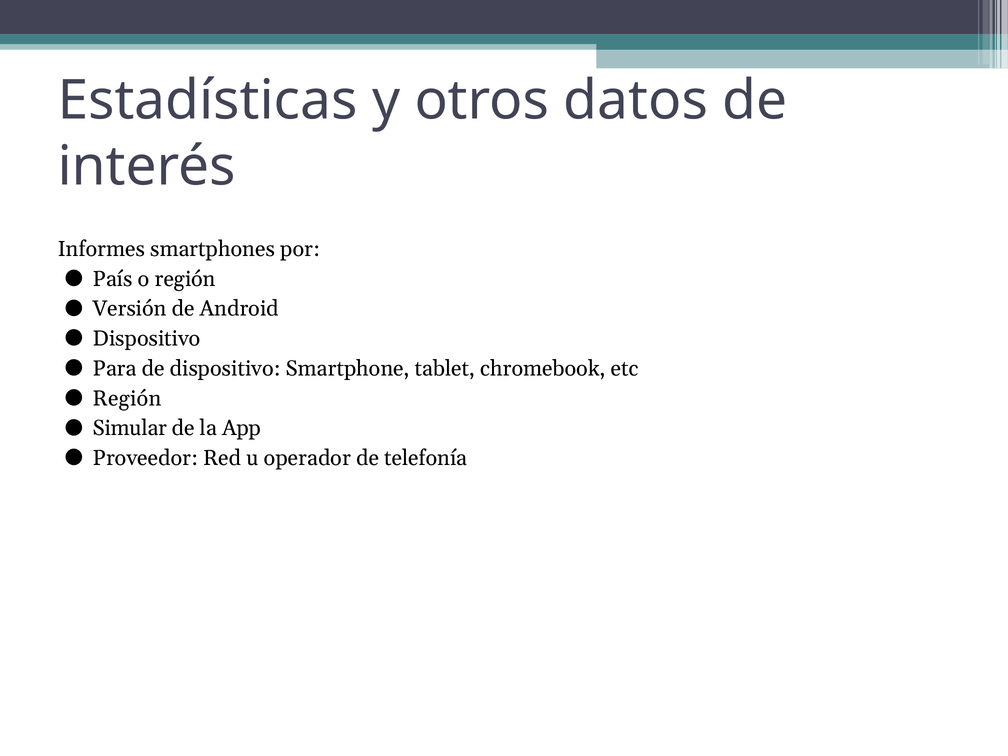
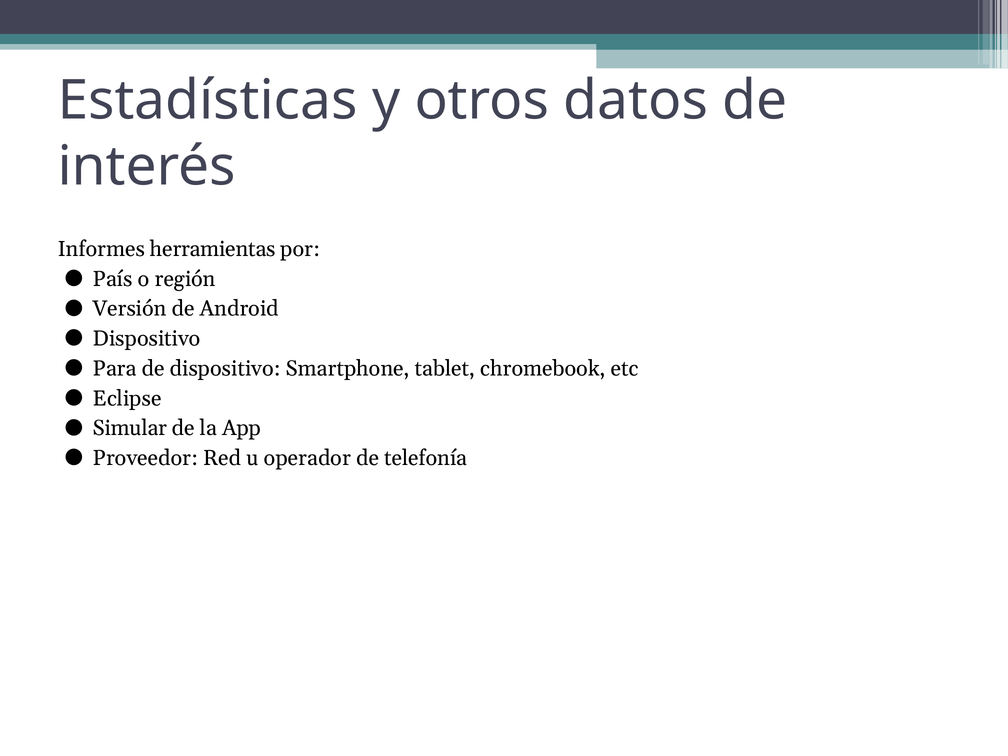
smartphones: smartphones -> herramientas (213, 249)
Región: Región -> Eclipse (127, 398)
